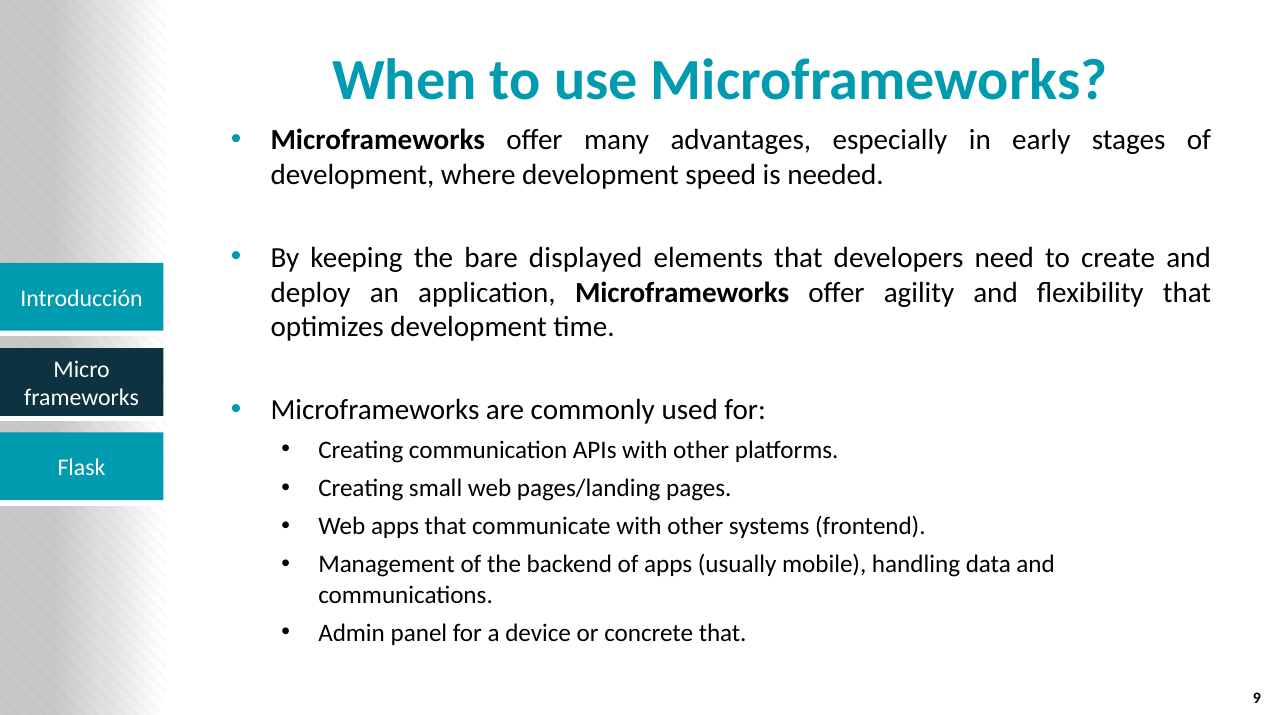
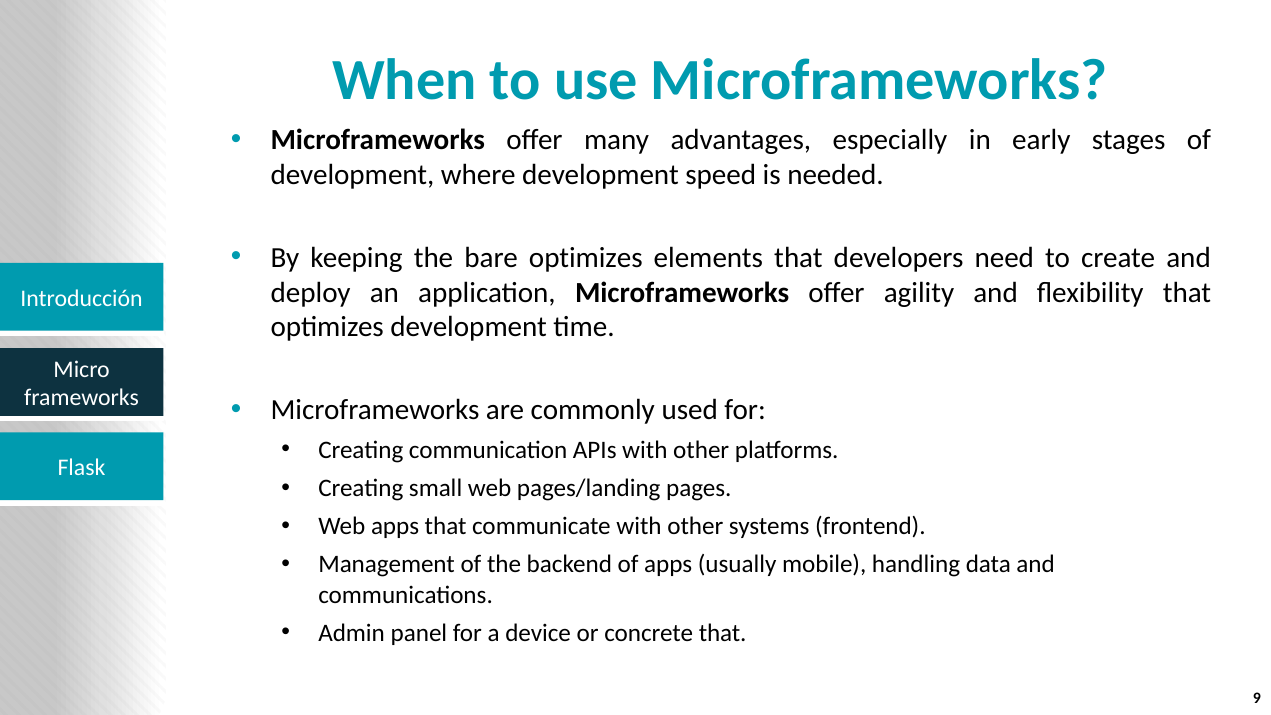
bare displayed: displayed -> optimizes (586, 257)
